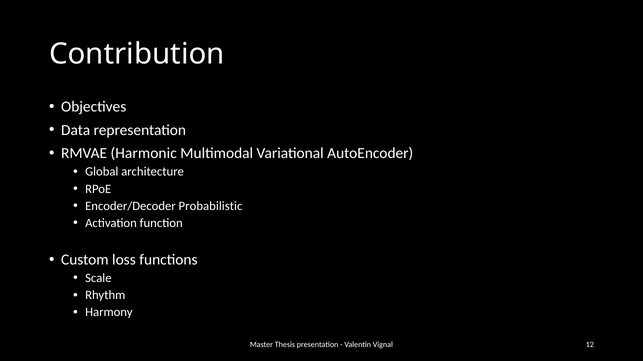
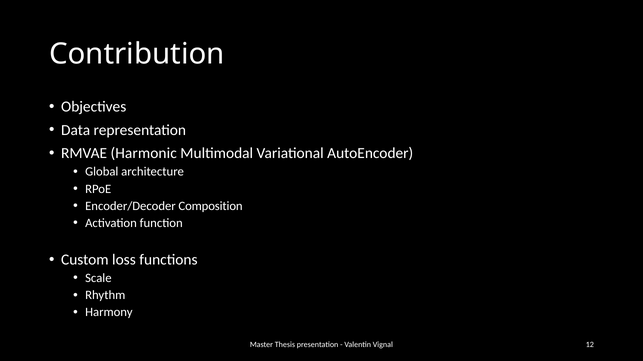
Probabilistic: Probabilistic -> Composition (211, 206)
